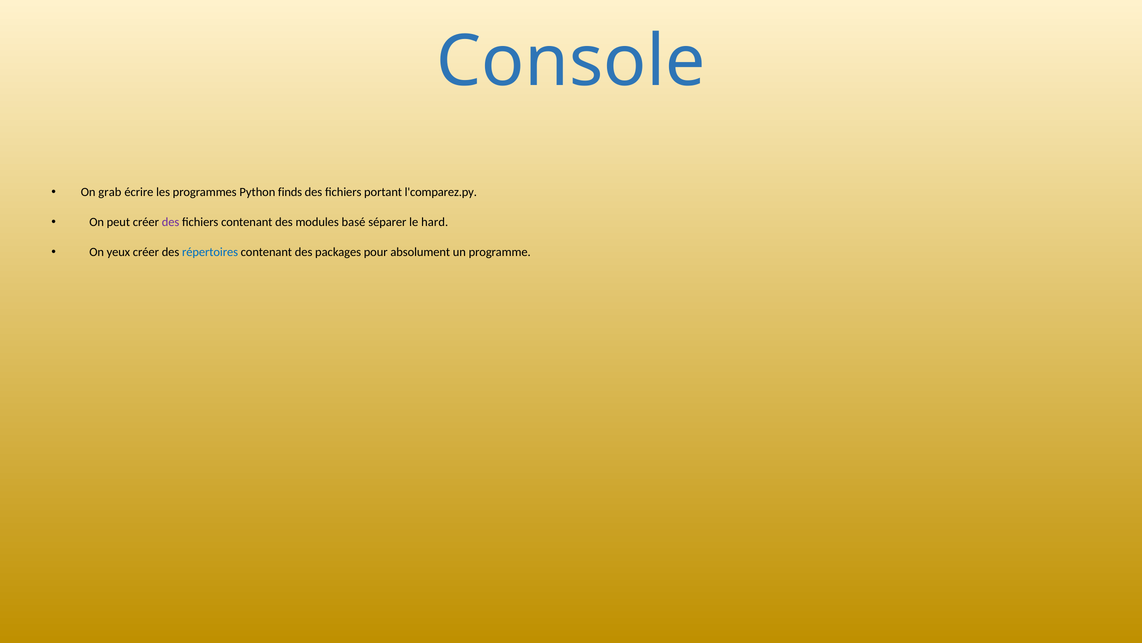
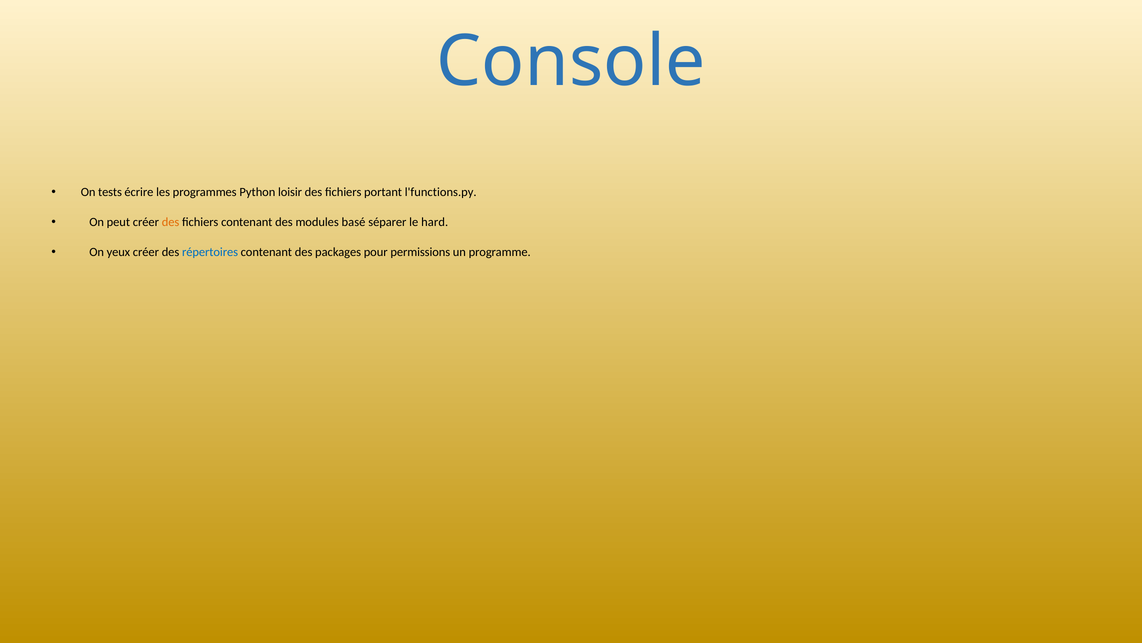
grab: grab -> tests (110, 192)
finds: finds -> loisir (290, 192)
l'comparez.py: l'comparez.py -> l'functions.py (441, 192)
des colour: purple -> orange (171, 222)
absolument: absolument -> permissions (420, 252)
